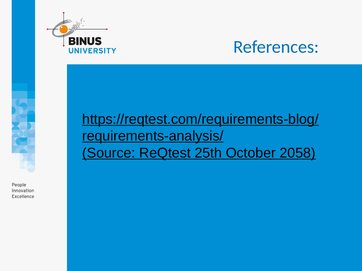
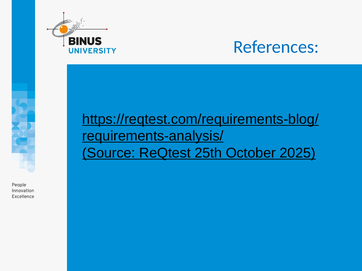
2058: 2058 -> 2025 (298, 153)
